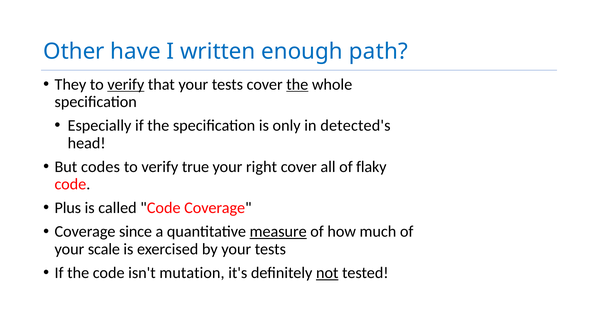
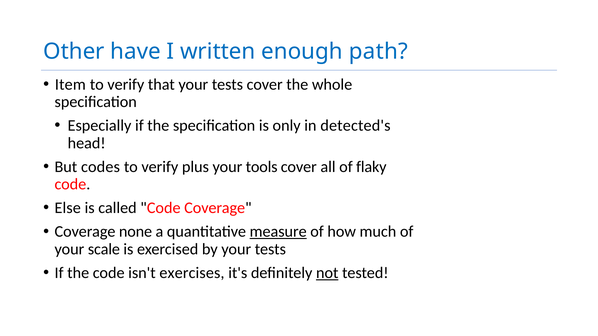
They: They -> Item (70, 84)
verify underline: present -> none (126, 84)
the underline: present -> none (297, 84)
true: true -> plus (195, 167)
right: right -> tools (262, 167)
Plus: Plus -> Else (68, 208)
since: since -> none (136, 232)
mutation: mutation -> exercises (192, 273)
